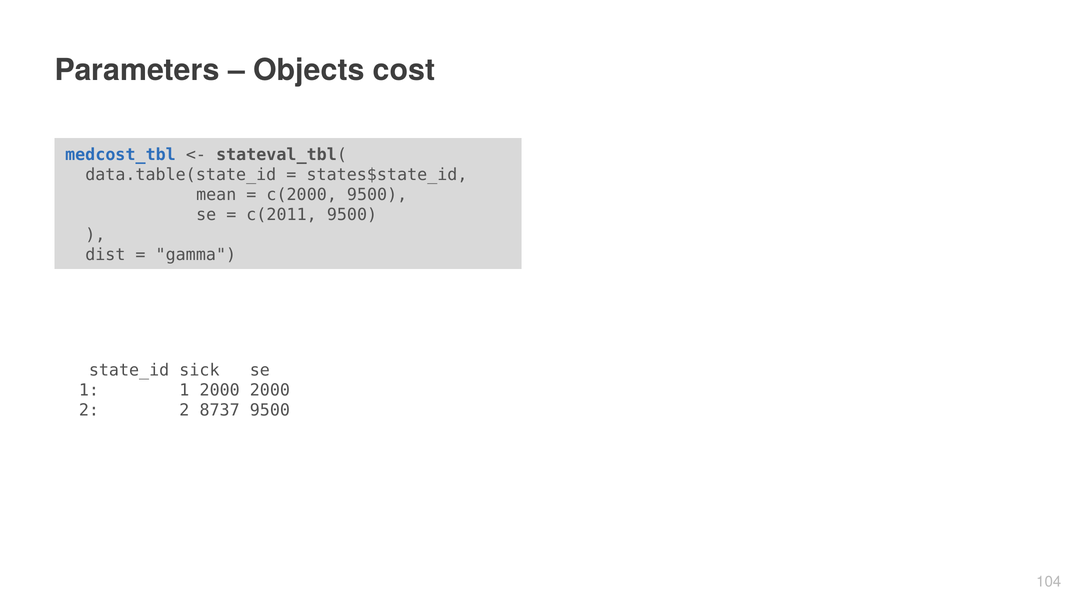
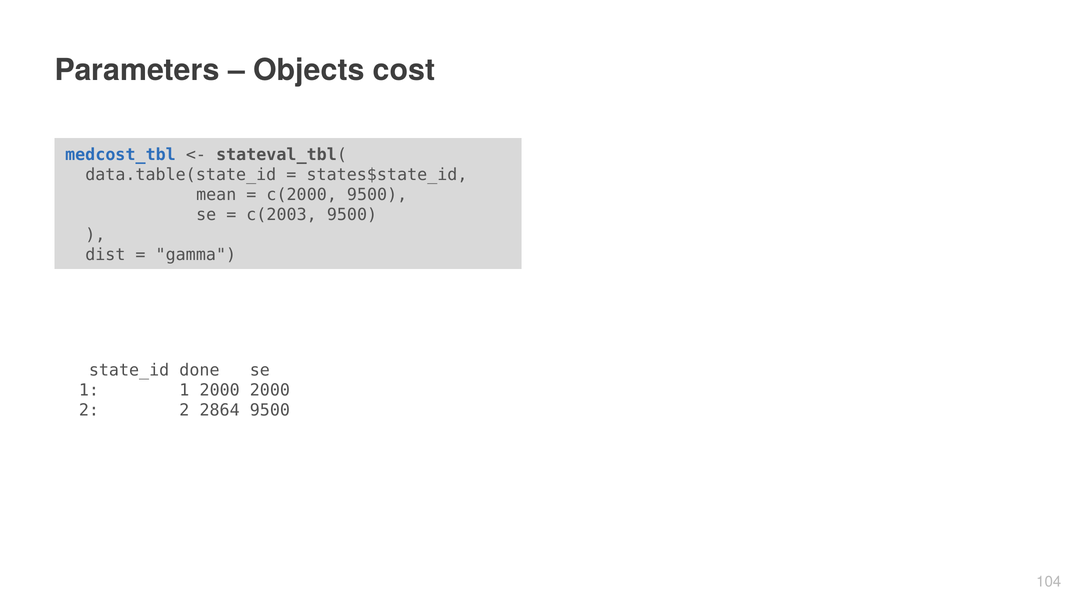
c(2011: c(2011 -> c(2003 (282, 215)
sick: sick -> done (199, 370)
8737: 8737 -> 2864 (220, 410)
